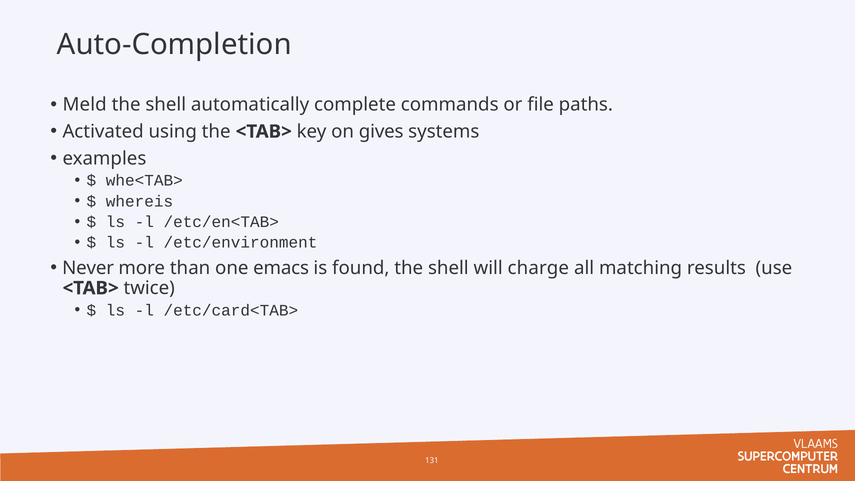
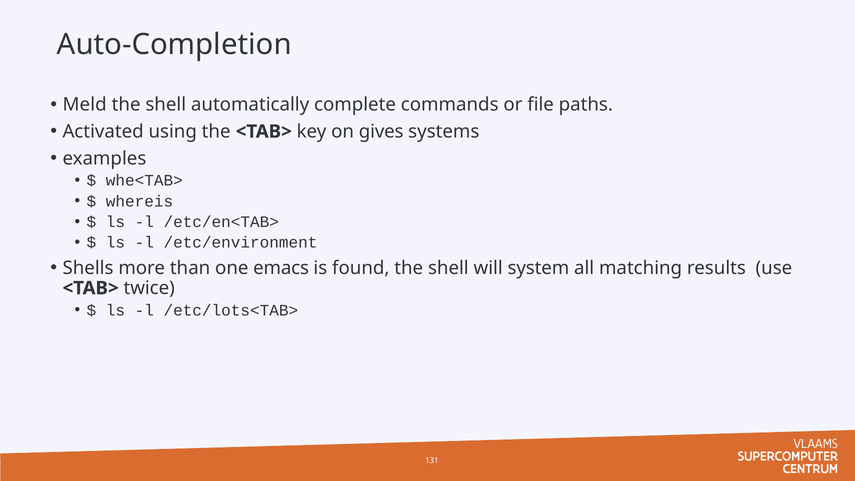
Never: Never -> Shells (88, 268)
charge: charge -> system (538, 268)
/etc/card<TAB>: /etc/card<TAB> -> /etc/lots<TAB> (231, 310)
